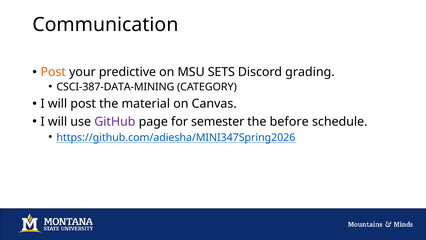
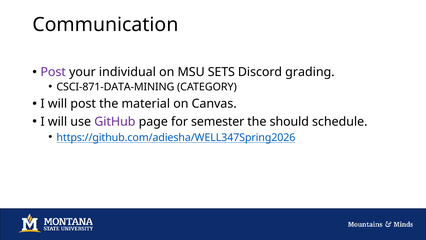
Post colour: orange -> purple (53, 72)
predictive: predictive -> individual (127, 72)
CSCI-387-DATA-MINING: CSCI-387-DATA-MINING -> CSCI-871-DATA-MINING (115, 87)
before: before -> should (289, 121)
https://github.com/adiesha/MINI347Spring2026: https://github.com/adiesha/MINI347Spring2026 -> https://github.com/adiesha/WELL347Spring2026 (176, 137)
